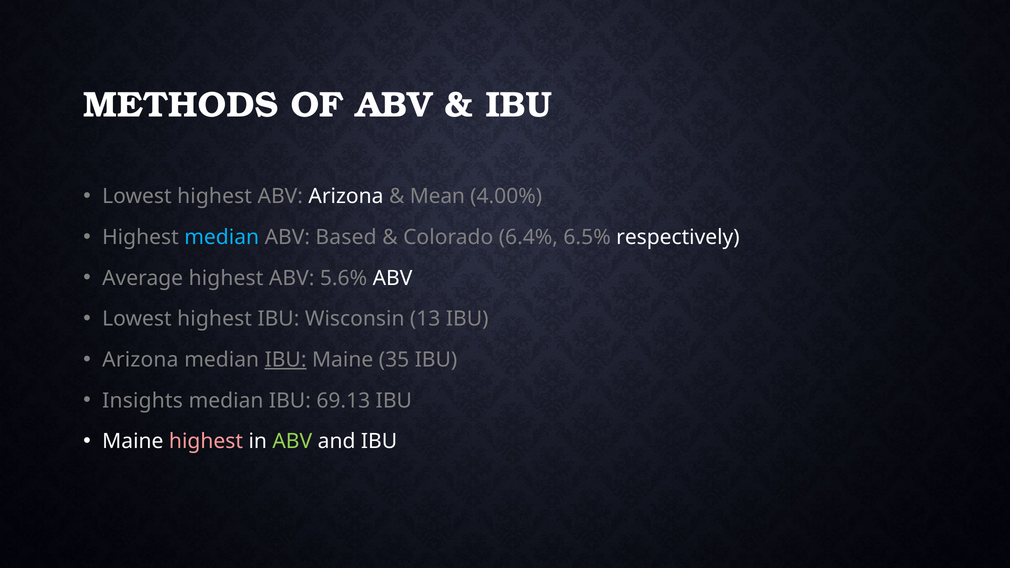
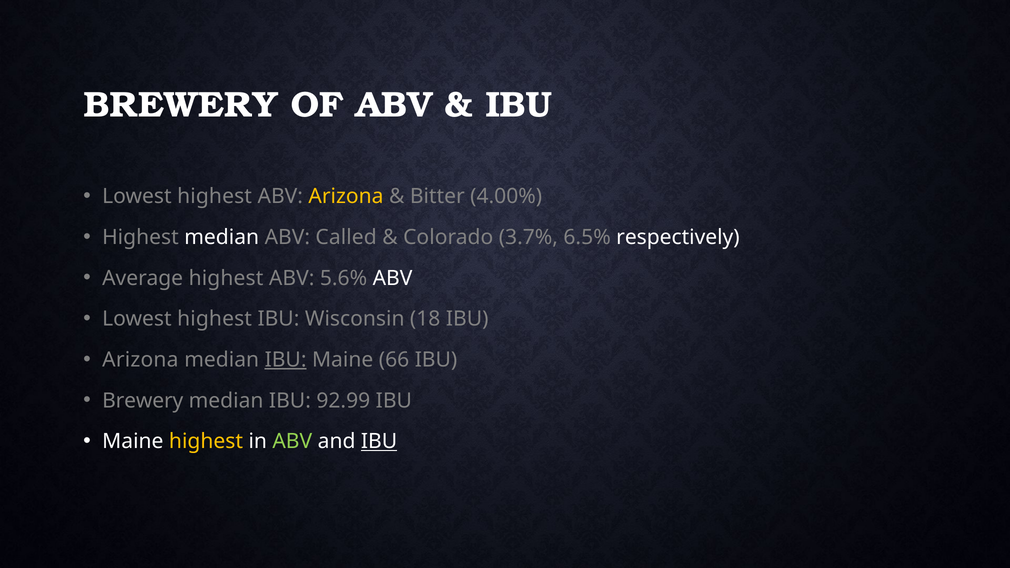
METHODS: METHODS -> BREWERY (181, 105)
Arizona colour: white -> yellow (346, 197)
Mean: Mean -> Bitter (437, 197)
median colour: light blue -> white (222, 237)
Based: Based -> Called (346, 237)
6.4%: 6.4% -> 3.7% (528, 237)
13: 13 -> 18 (425, 319)
35: 35 -> 66 (394, 360)
Insights: Insights -> Brewery (143, 401)
69.13: 69.13 -> 92.99 (343, 401)
highest colour: pink -> yellow (206, 442)
IBU underline: none -> present (379, 442)
